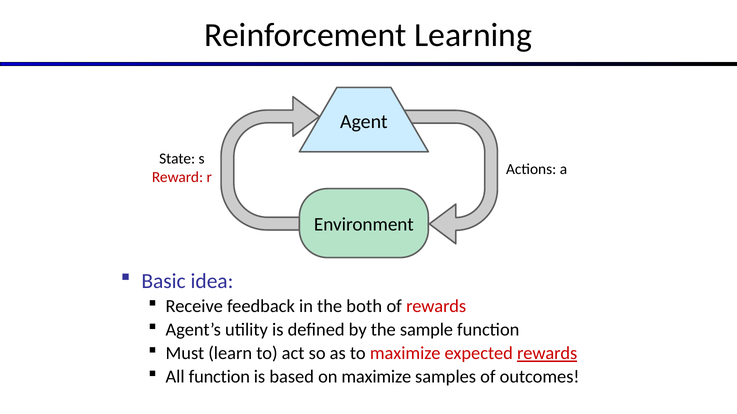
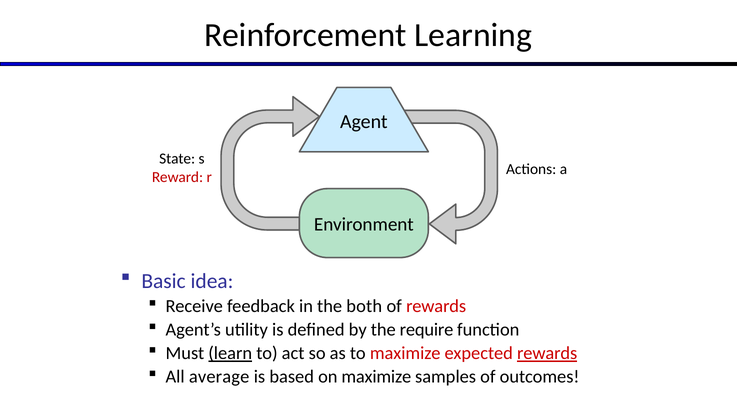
sample: sample -> require (426, 330)
learn underline: none -> present (230, 354)
All function: function -> average (219, 377)
